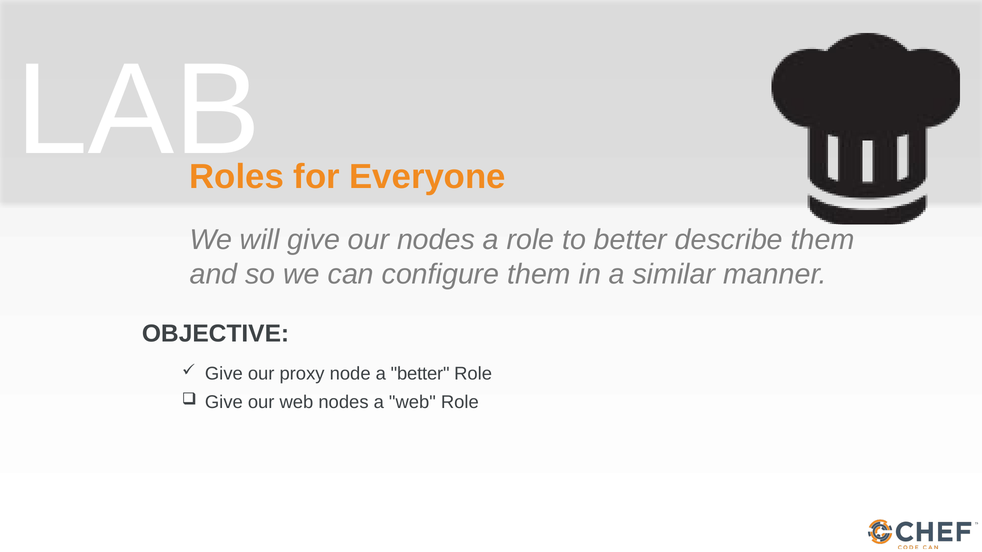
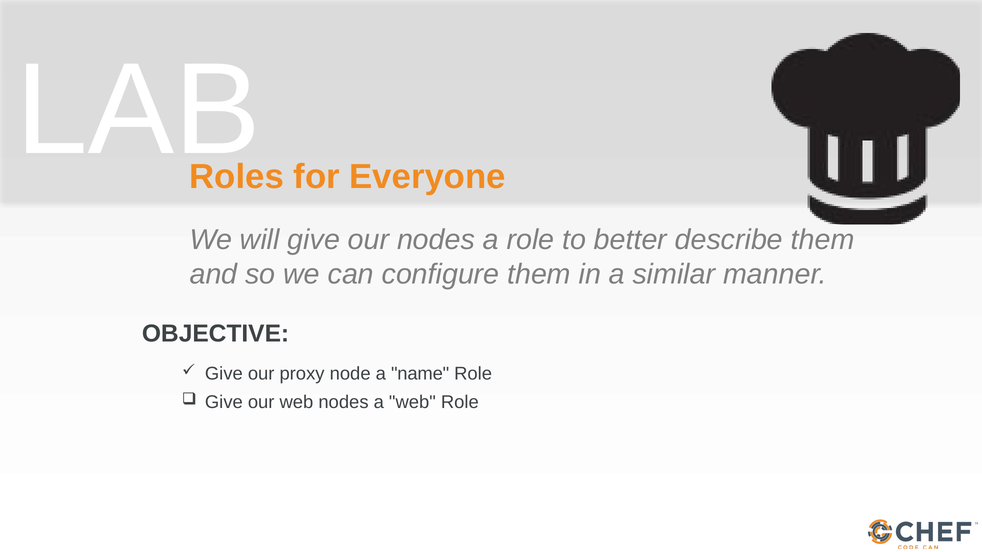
a better: better -> name (420, 374)
